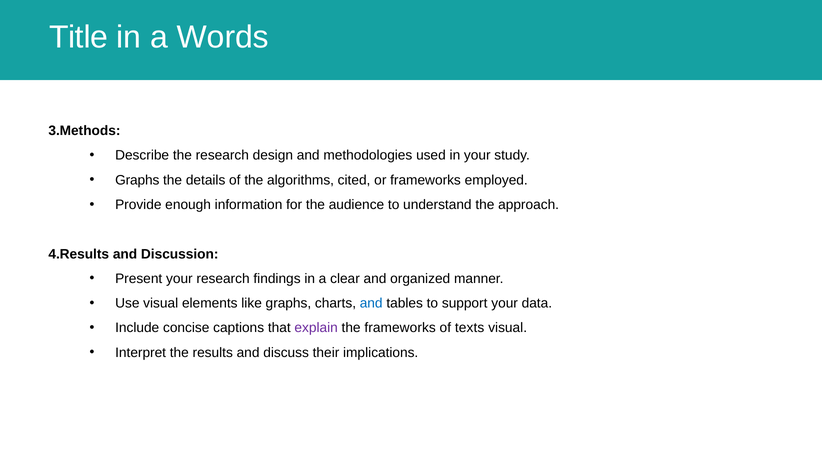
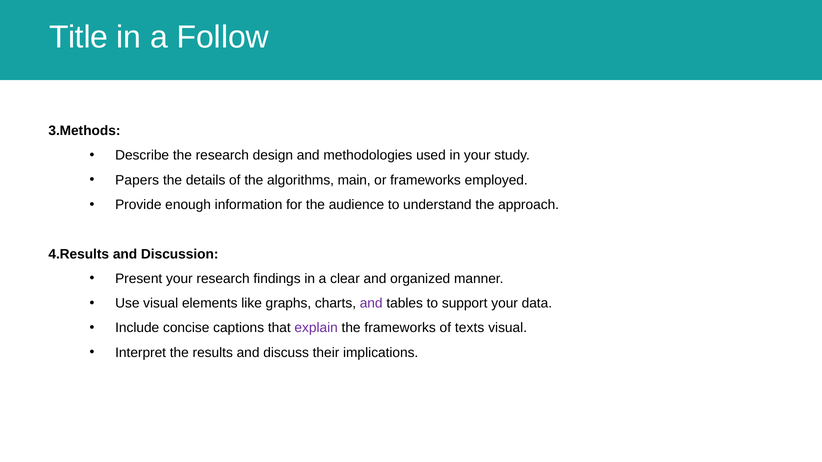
Words: Words -> Follow (223, 37)
Graphs: Graphs -> Papers (137, 180)
cited: cited -> main (354, 180)
and colour: blue -> purple (371, 304)
